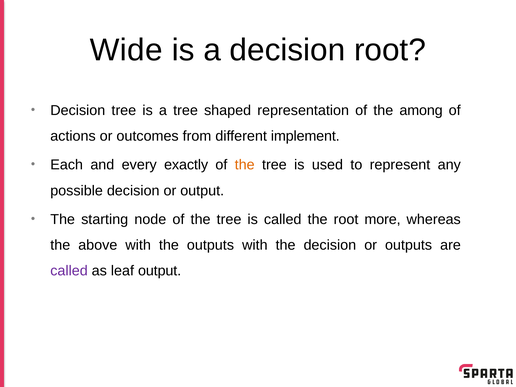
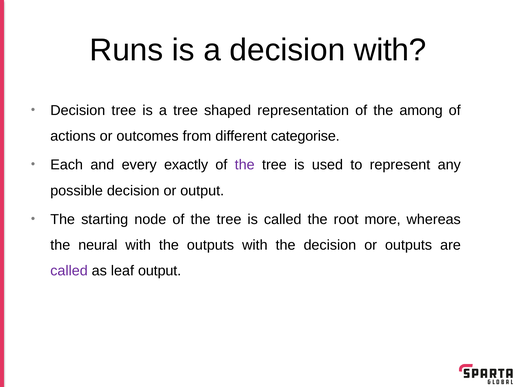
Wide: Wide -> Runs (126, 50)
decision root: root -> with (390, 50)
implement: implement -> categorise (305, 136)
the colour: orange -> purple (245, 165)
above: above -> neural (98, 245)
